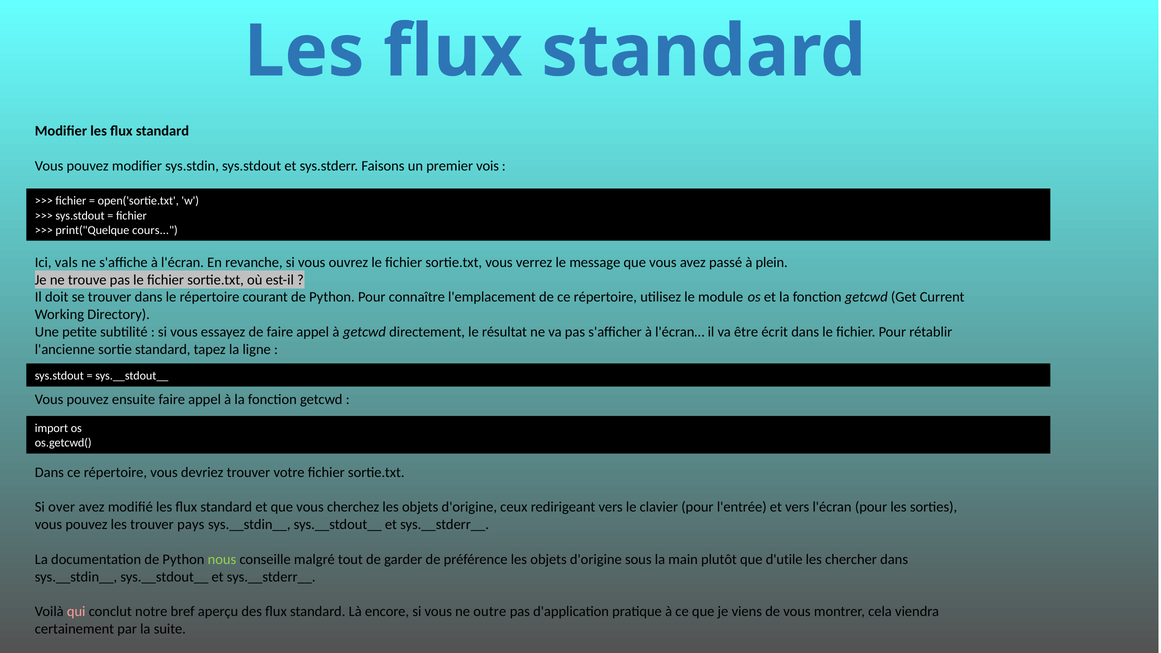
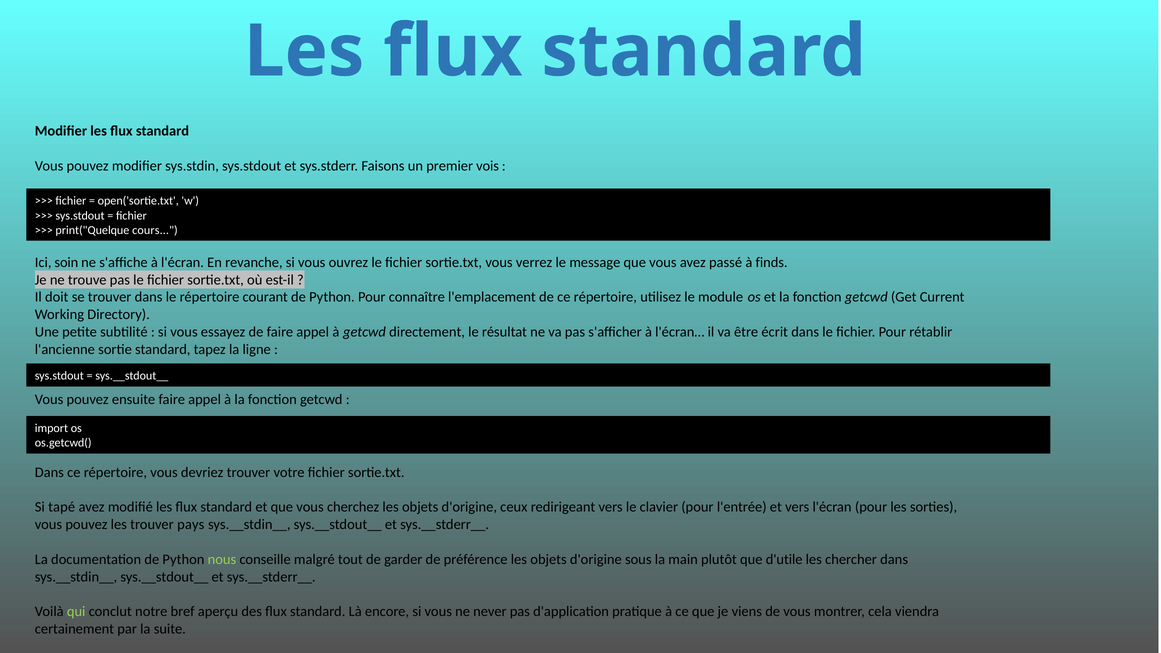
vals: vals -> soin (66, 262)
plein: plein -> finds (772, 262)
over: over -> tapé (62, 507)
qui colour: pink -> light green (76, 612)
outre: outre -> never (490, 612)
